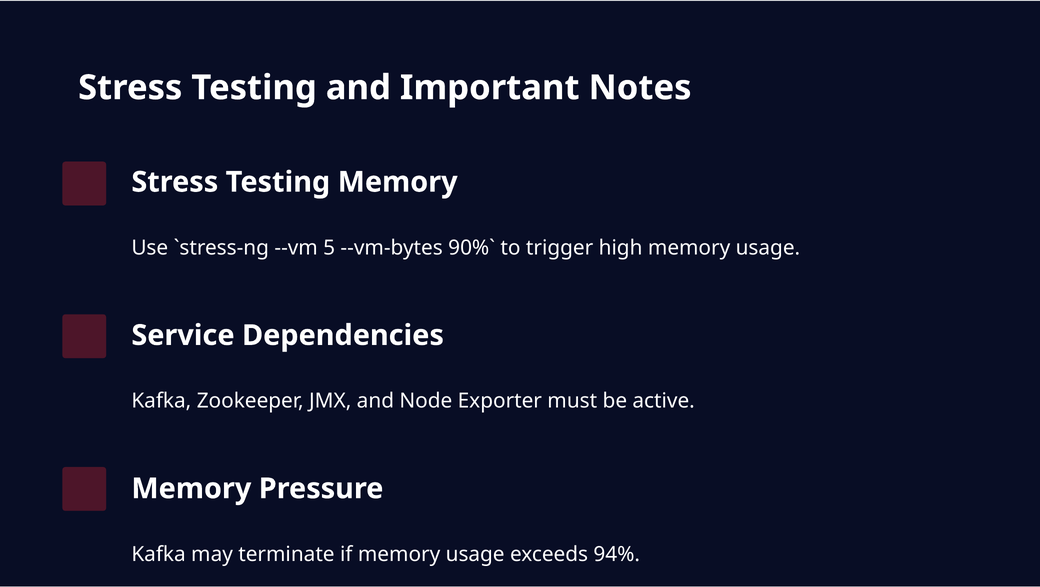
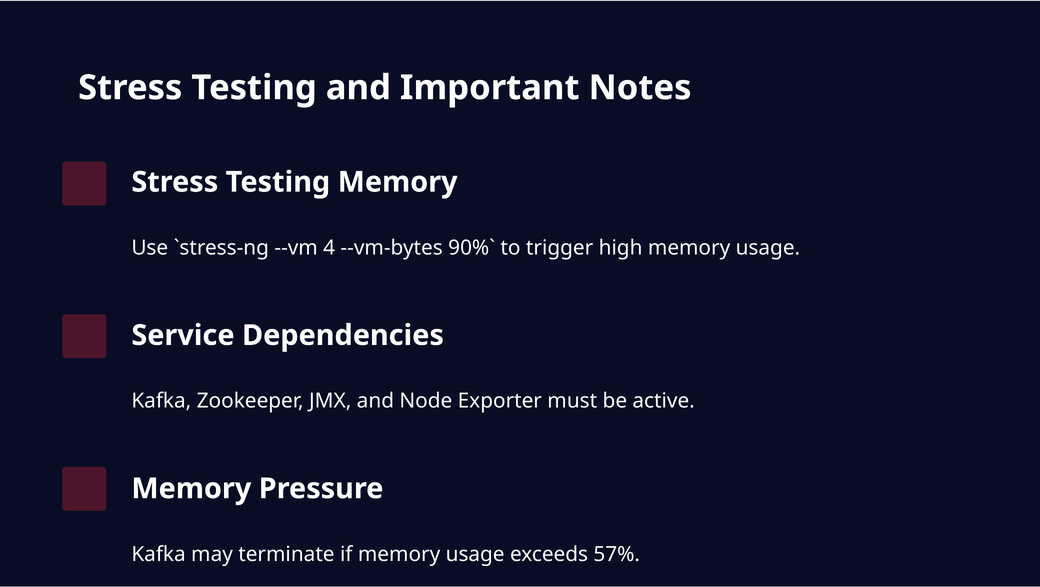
5: 5 -> 4 (329, 247)
94%: 94% -> 57% (617, 554)
